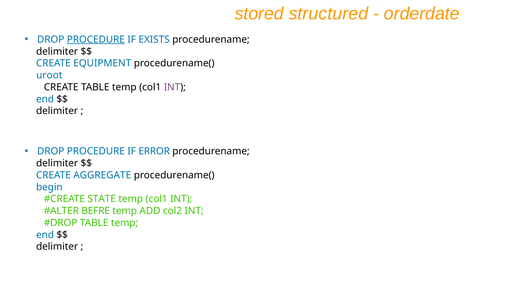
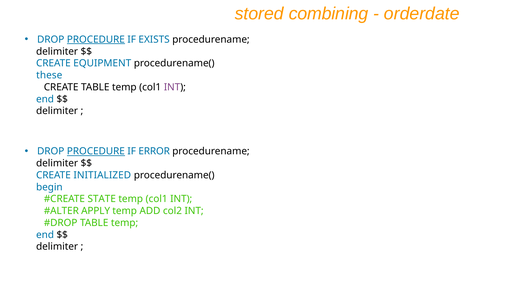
structured: structured -> combining (329, 14)
uroot: uroot -> these (49, 75)
PROCEDURE underline: none -> present (96, 151)
AGGREGATE: AGGREGATE -> INITIALIZED (102, 175)
BEFRE: BEFRE -> APPLY (96, 211)
